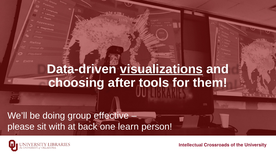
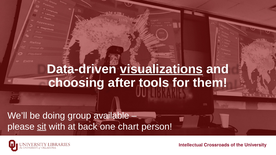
effective: effective -> available (111, 116)
sit underline: none -> present (42, 127)
learn: learn -> chart (128, 127)
